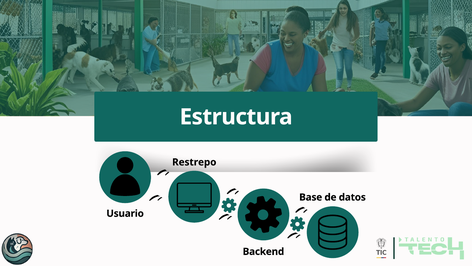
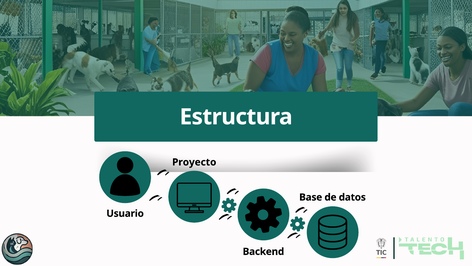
Restrepo: Restrepo -> Proyecto (194, 162)
